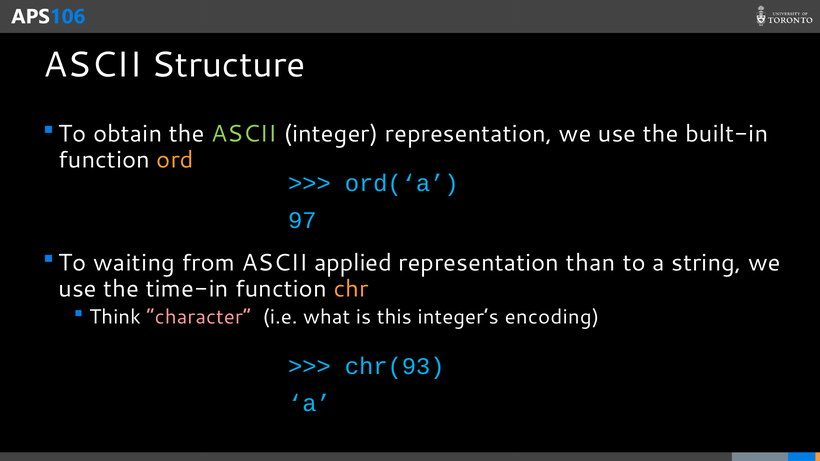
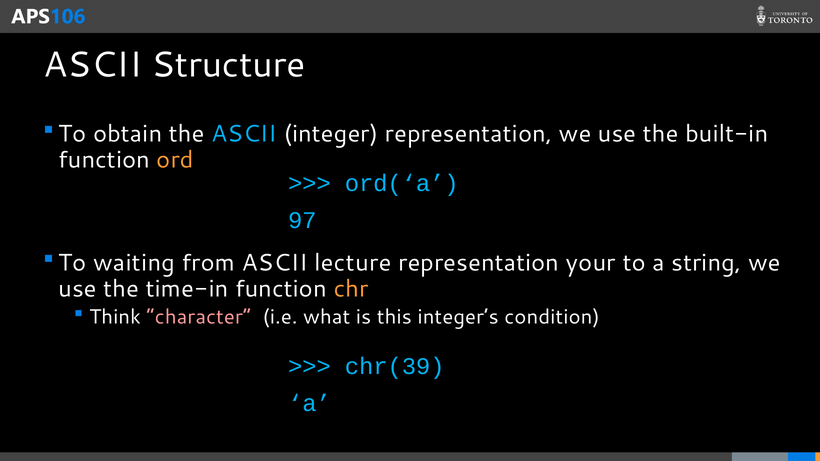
ASCII colour: light green -> light blue (244, 134)
applied: applied -> lecture (353, 263)
than: than -> your (591, 263)
encoding: encoding -> condition (552, 317)
chr(93: chr(93 -> chr(39 (395, 366)
